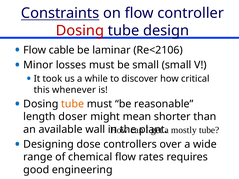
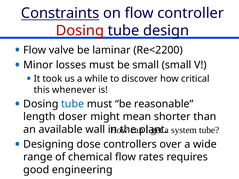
cable: cable -> valve (62, 50)
Re<2106: Re<2106 -> Re<2200 (158, 50)
tube colour: orange -> blue (73, 104)
mostly: mostly -> system (184, 130)
